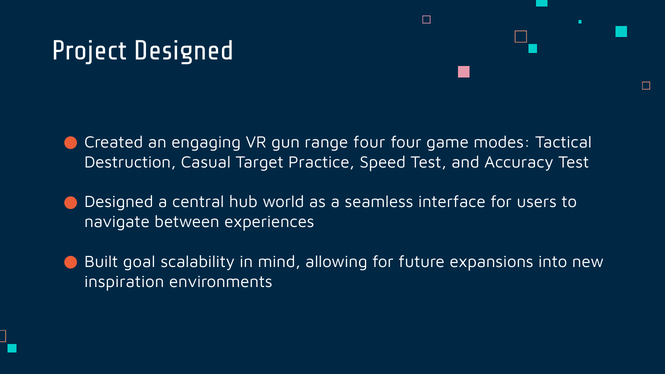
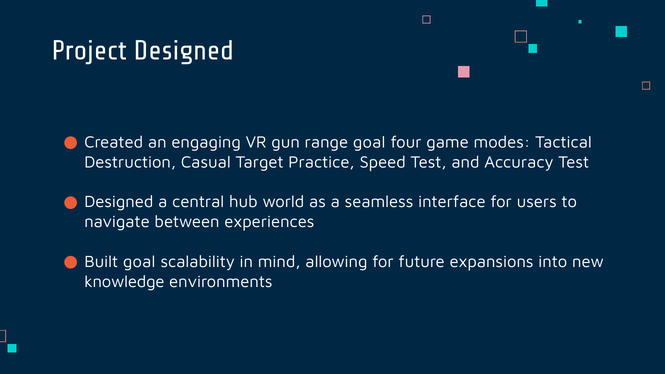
range four: four -> goal (369, 142)
inspiration: inspiration -> knowledge (124, 282)
